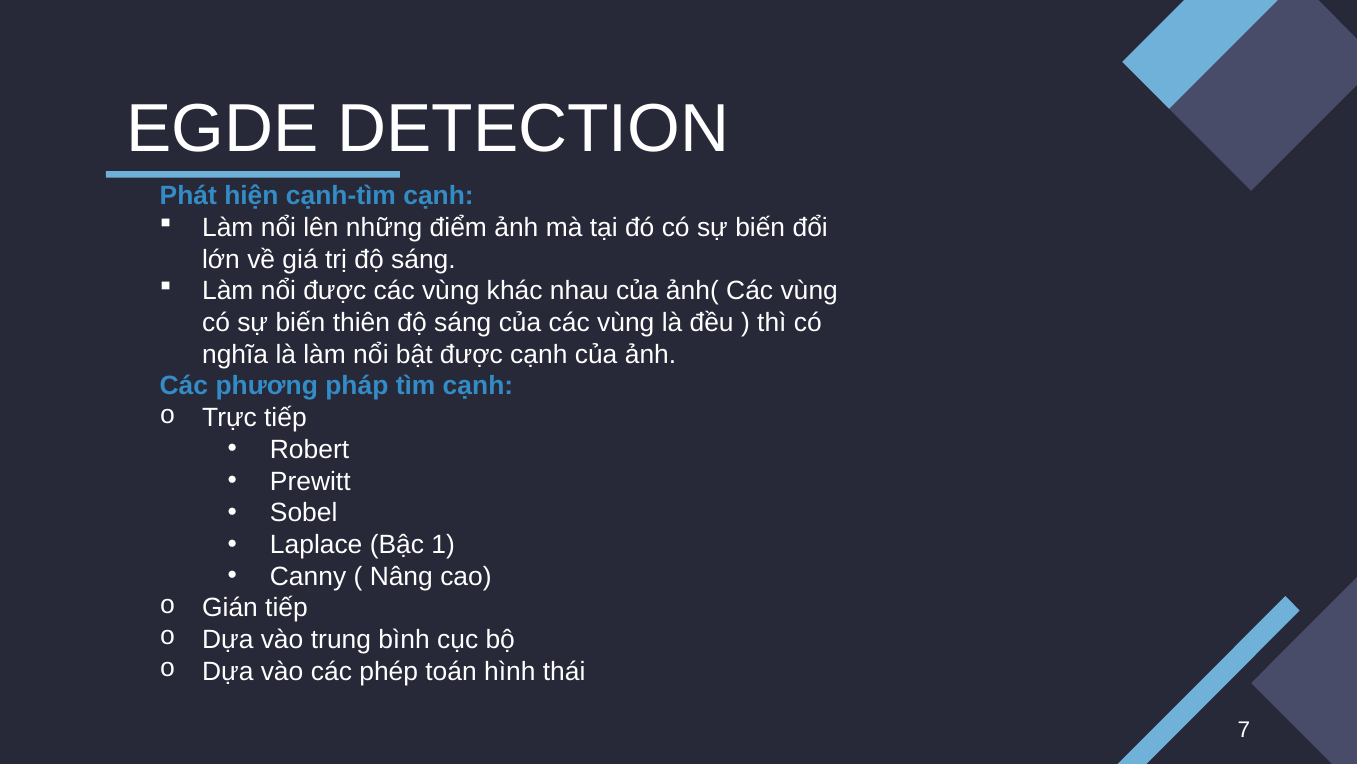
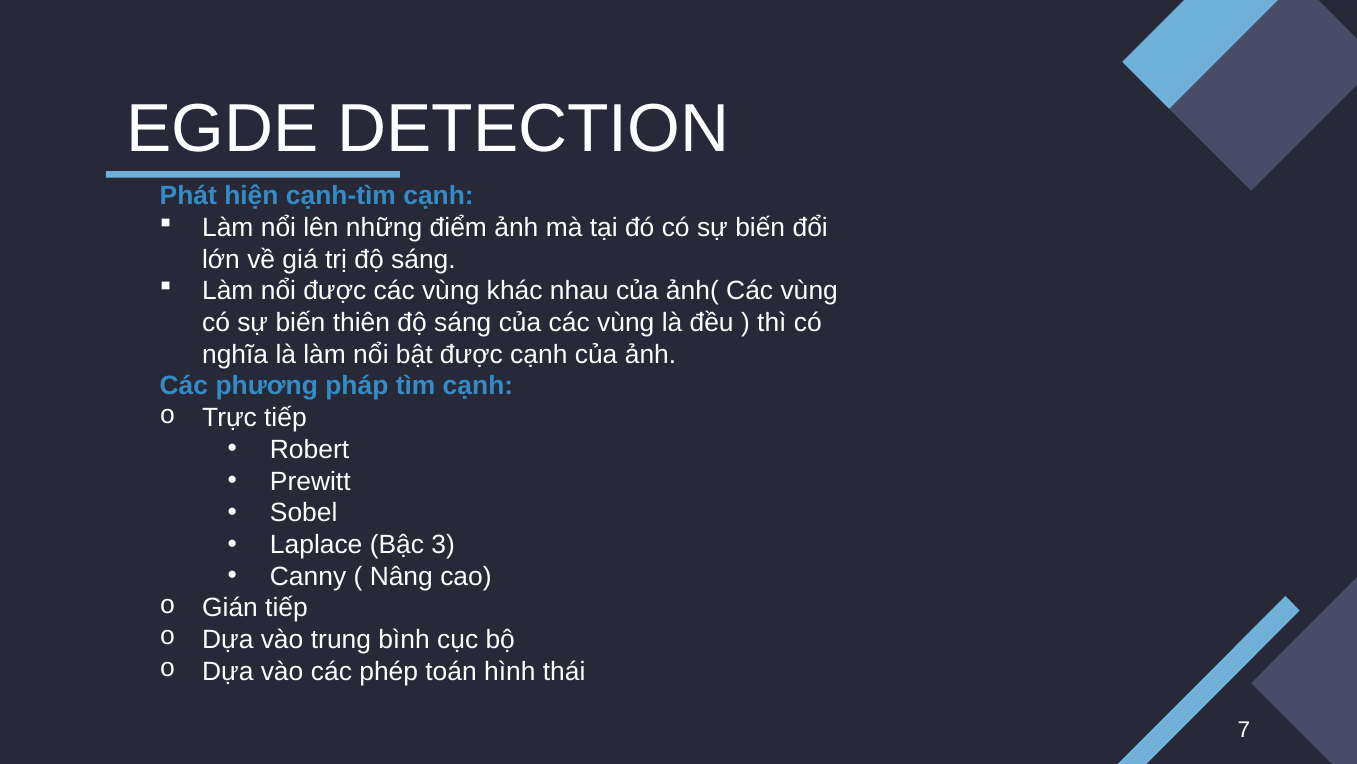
1: 1 -> 3 (443, 544)
